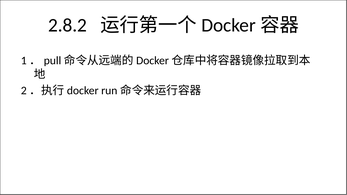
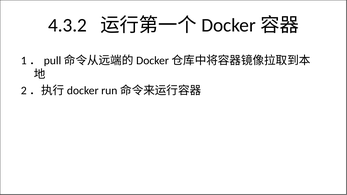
2.8.2: 2.8.2 -> 4.3.2 (68, 25)
